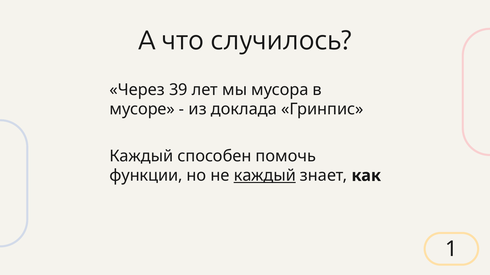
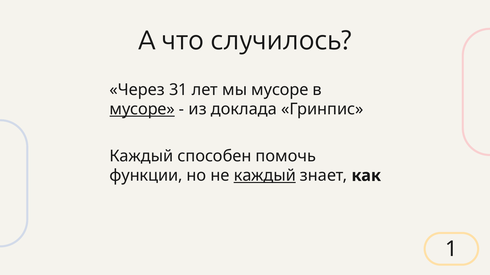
39: 39 -> 31 (178, 90)
мы мусора: мусора -> мусоре (280, 90)
мусоре underline: none -> present (142, 110)
